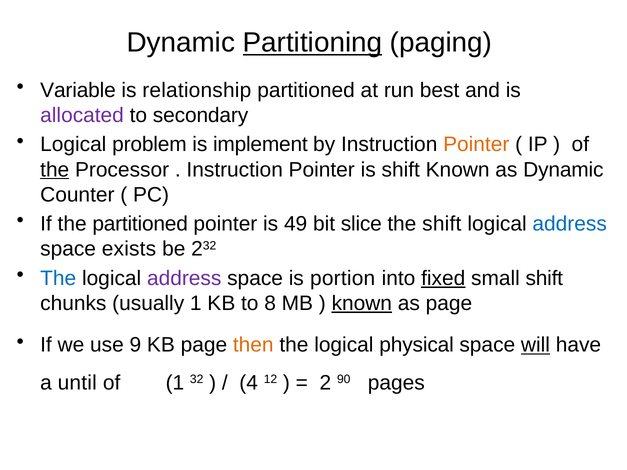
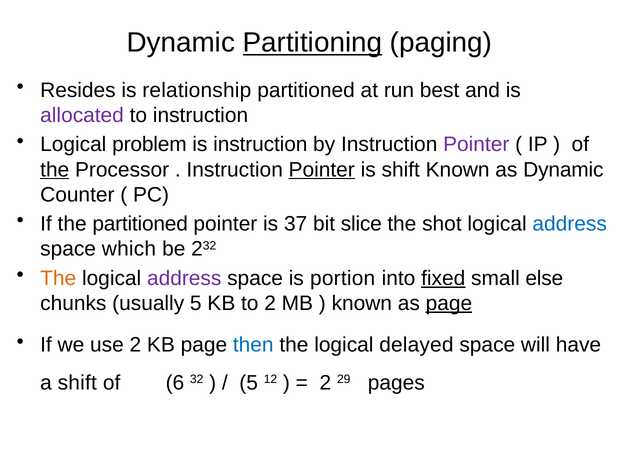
Variable: Variable -> Resides (78, 90)
to secondary: secondary -> instruction (201, 115)
is implement: implement -> instruction (260, 145)
Pointer colour: orange -> purple (476, 145)
Pointer underline: none -> present (322, 170)
49: 49 -> 37 (296, 224)
the shift: shift -> shot (442, 224)
exists: exists -> which (129, 249)
The colour: blue -> orange (58, 278)
small shift: shift -> else (544, 278)
usually 1: 1 -> 5 (196, 303)
to 8: 8 -> 2 (270, 303)
known underline: present -> none (362, 303)
page underline: none -> present (449, 303)
use 9: 9 -> 2 (135, 345)
then colour: orange -> blue (253, 345)
physical: physical -> delayed (416, 345)
will underline: present -> none (535, 345)
a until: until -> shift (77, 383)
of 1: 1 -> 6 (175, 383)
4: 4 -> 5 (249, 383)
90: 90 -> 29 (344, 379)
